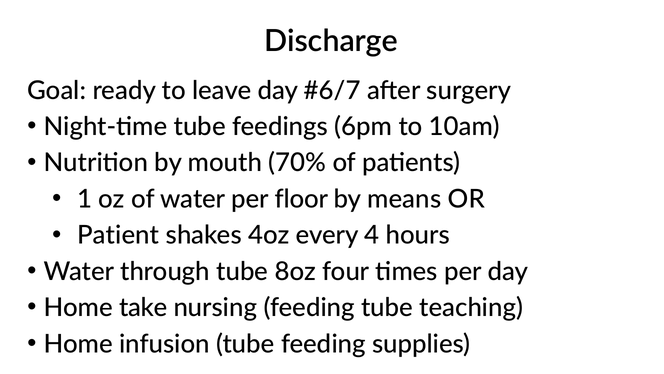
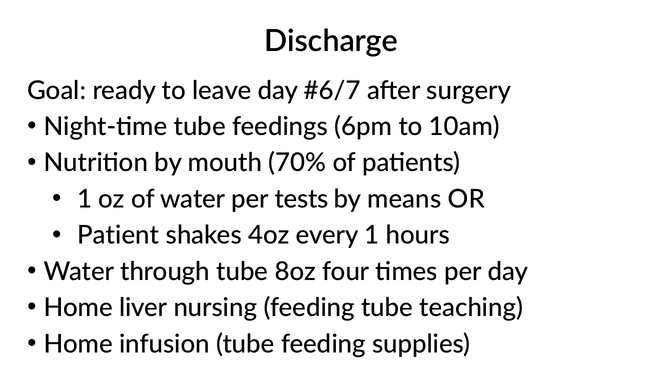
floor: floor -> tests (302, 199)
every 4: 4 -> 1 (372, 235)
take: take -> liver (143, 307)
